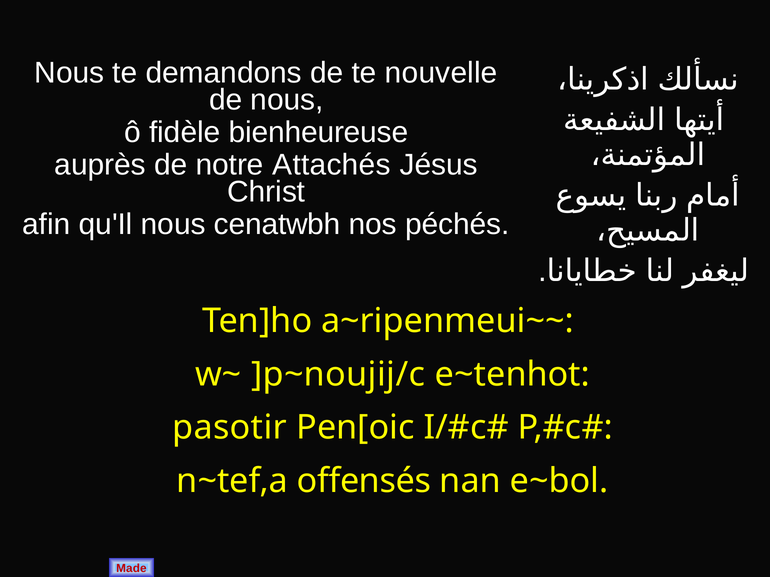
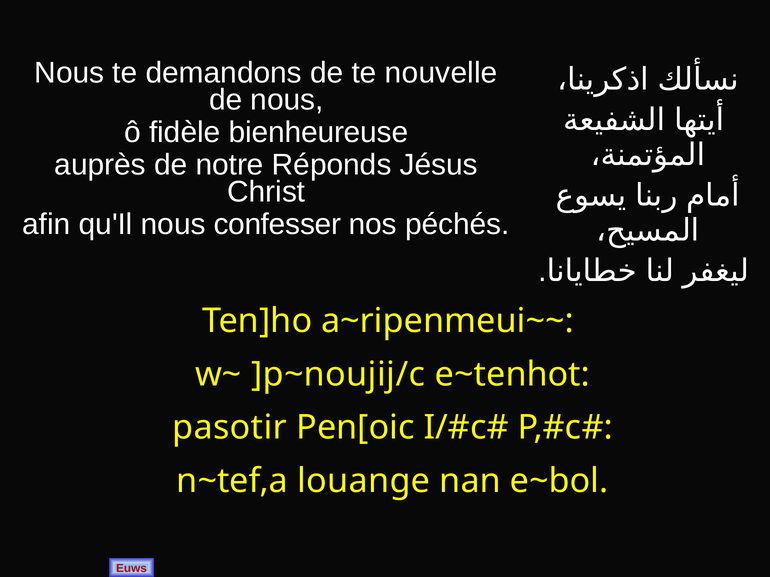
Attachés: Attachés -> Réponds (332, 165)
cenatwbh: cenatwbh -> confesser (277, 225)
offensés: offensés -> louange (364, 482)
Made: Made -> Euws (131, 569)
